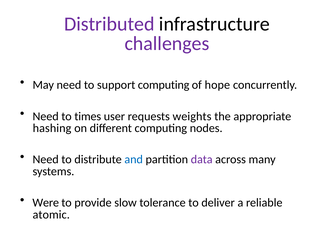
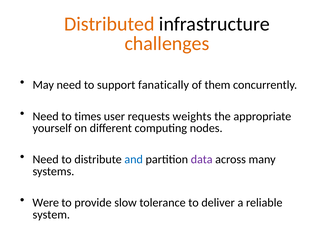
Distributed colour: purple -> orange (109, 24)
challenges colour: purple -> orange (167, 44)
support computing: computing -> fanatically (164, 85)
hope: hope -> them (217, 85)
hashing: hashing -> yourself (52, 128)
atomic: atomic -> system (51, 214)
